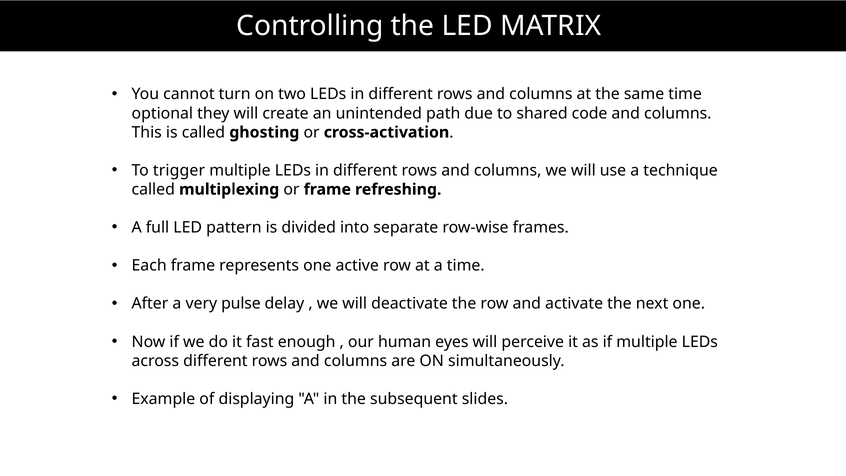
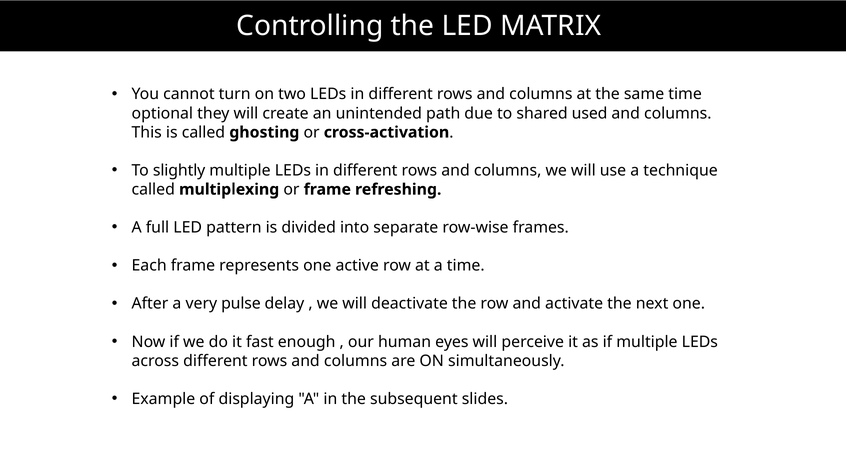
code: code -> used (590, 113)
trigger: trigger -> slightly (179, 170)
